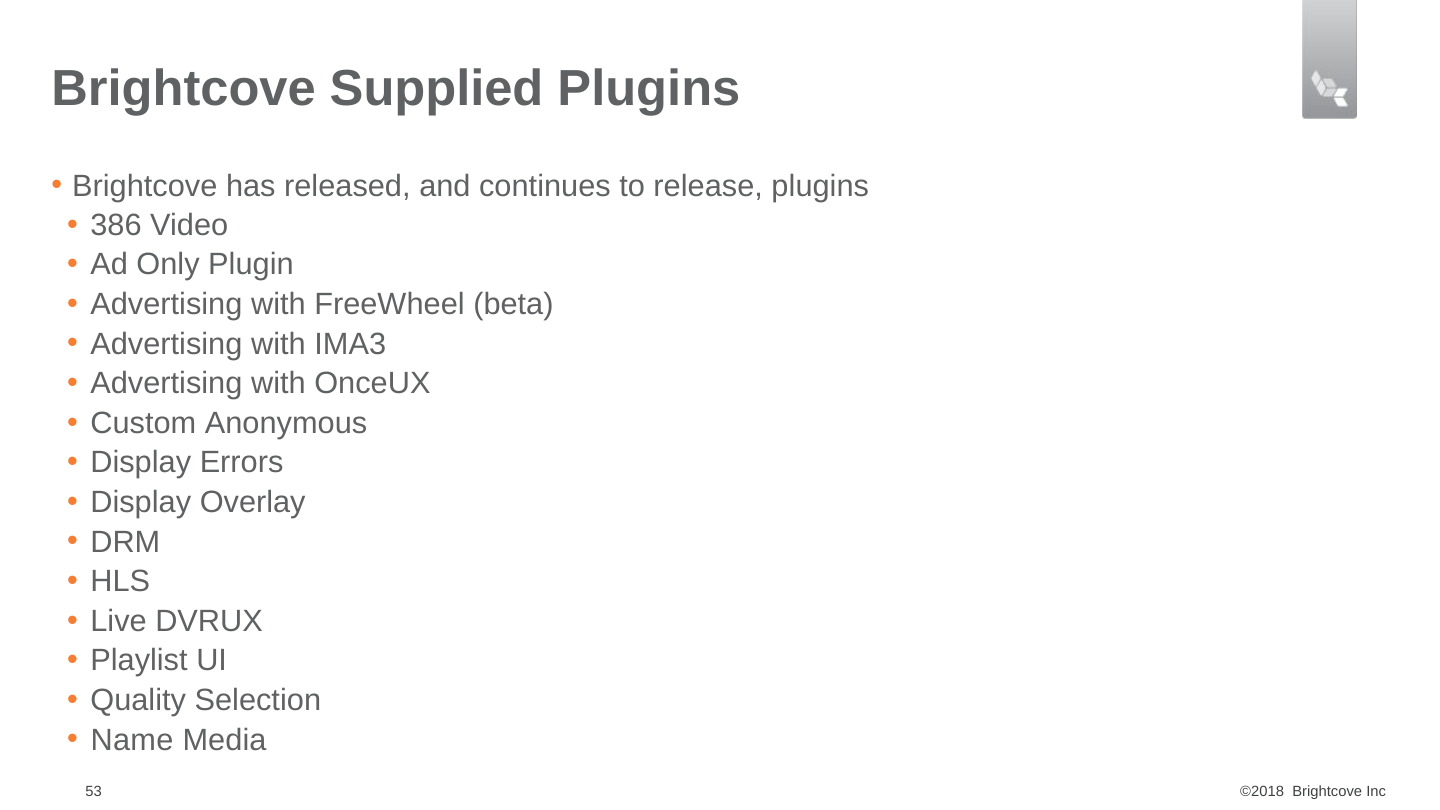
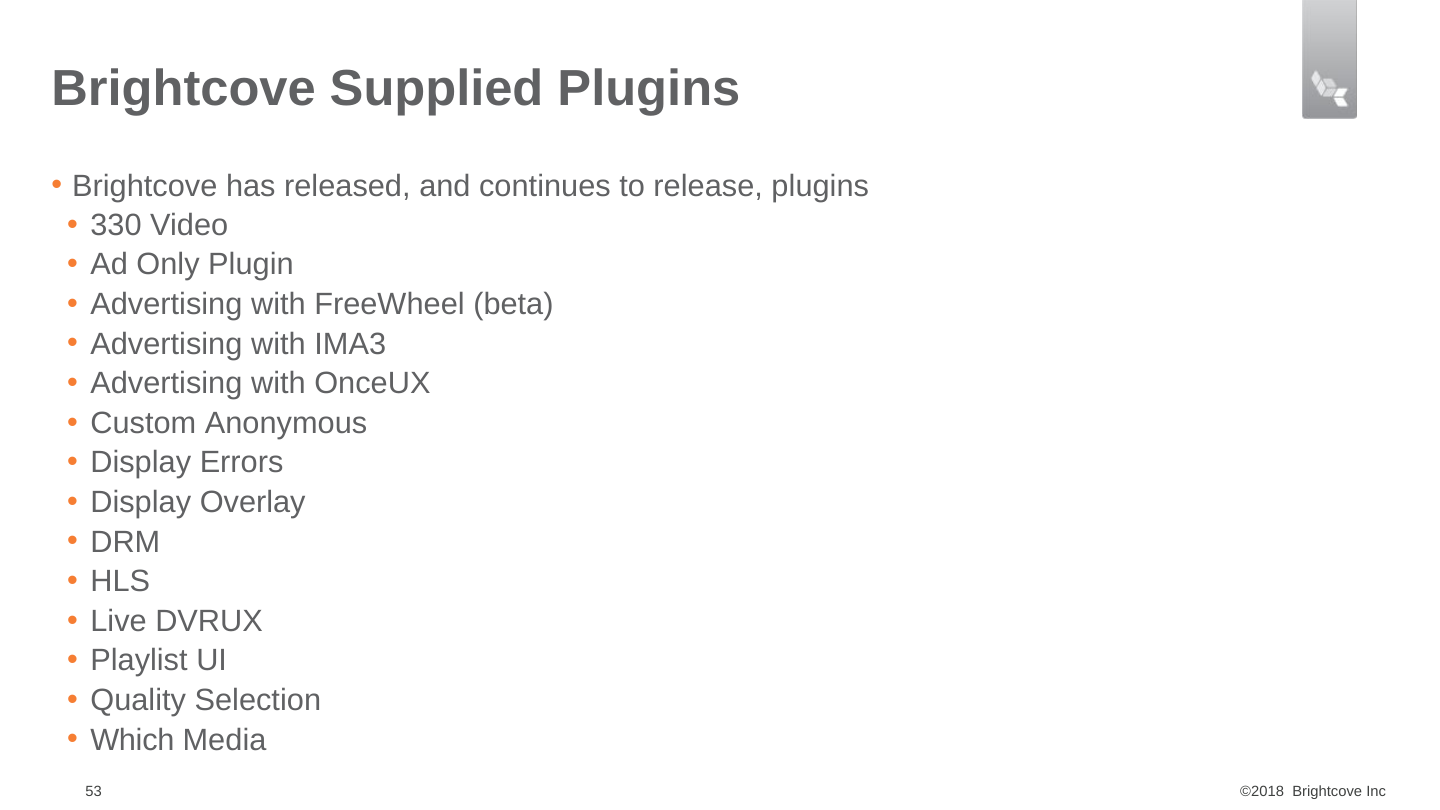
386: 386 -> 330 (116, 225)
Name: Name -> Which (132, 740)
